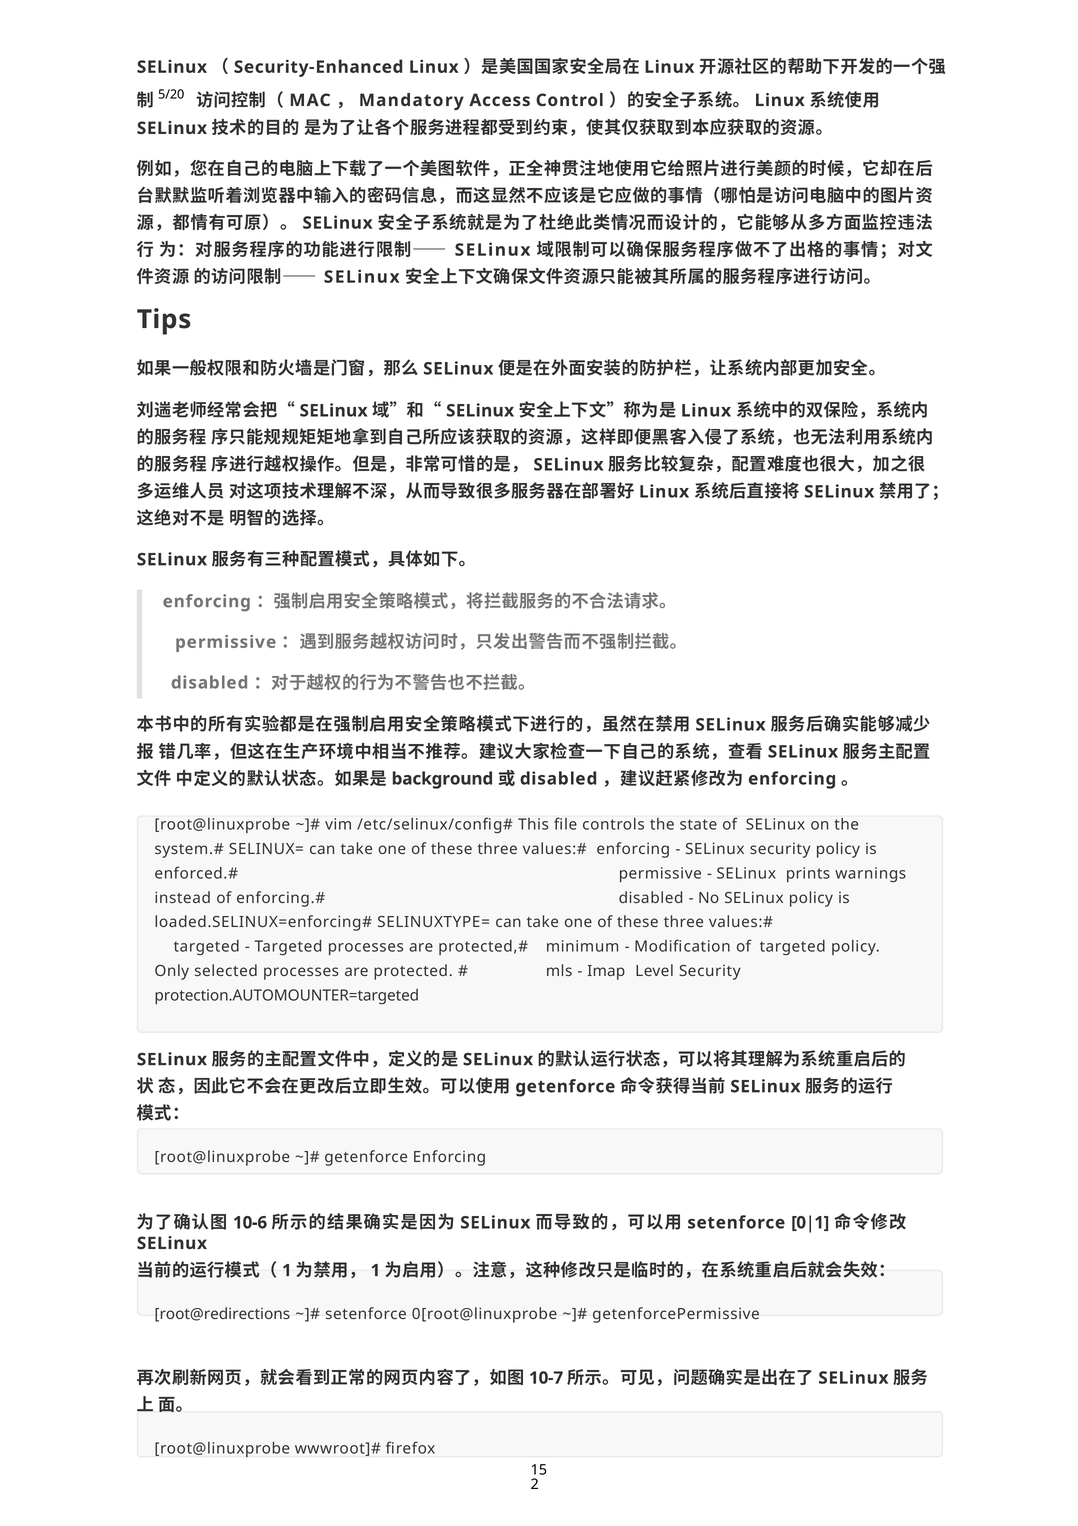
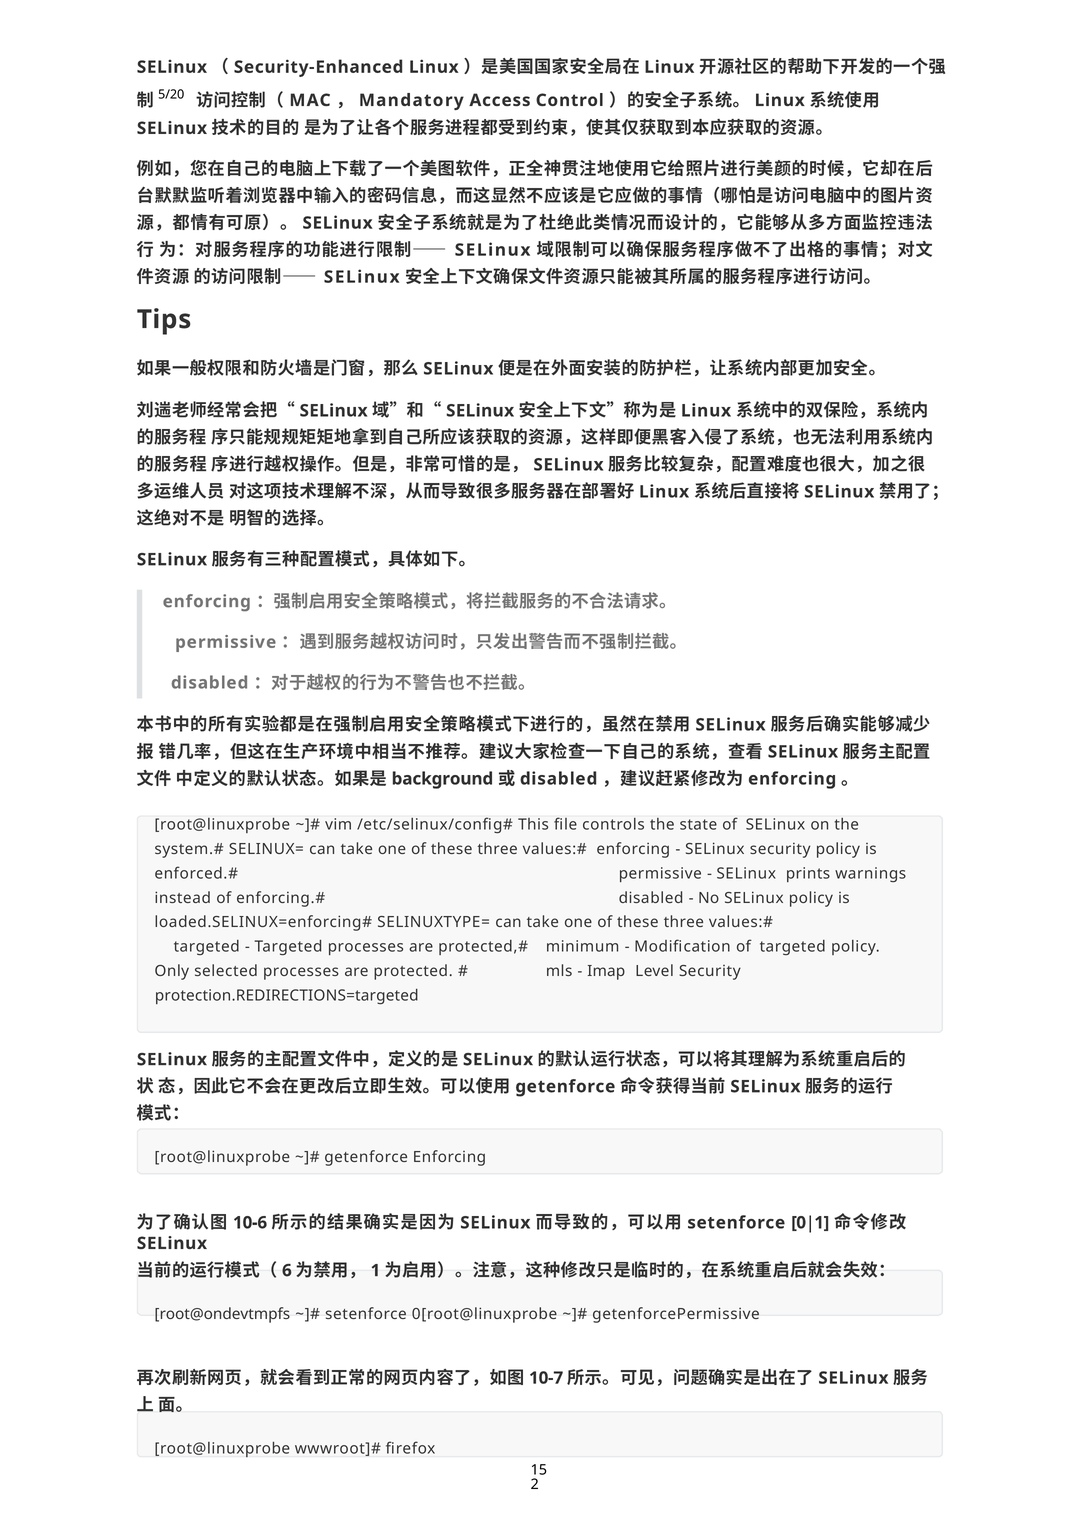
protection.AUTOMOUNTER=targeted: protection.AUTOMOUNTER=targeted -> protection.REDIRECTIONS=targeted (287, 995)
1: 1 -> 6 (287, 1270)
root@redirections: root@redirections -> root@ondevtmpfs (222, 1314)
